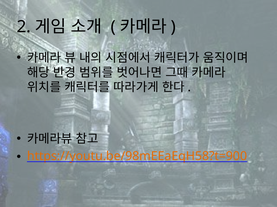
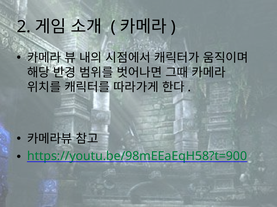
https://youtu.be/98mEEaEqH58?t=900 colour: orange -> green (137, 157)
